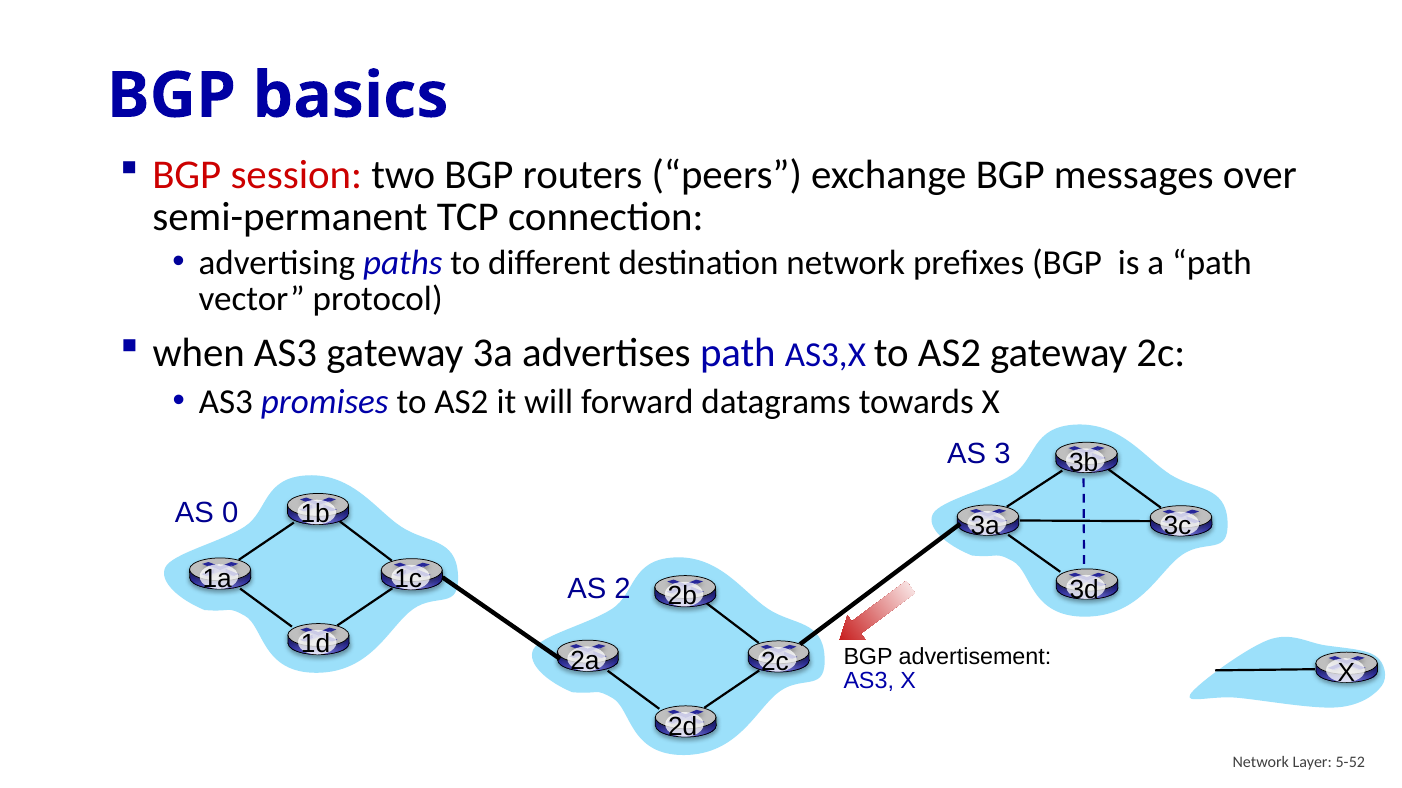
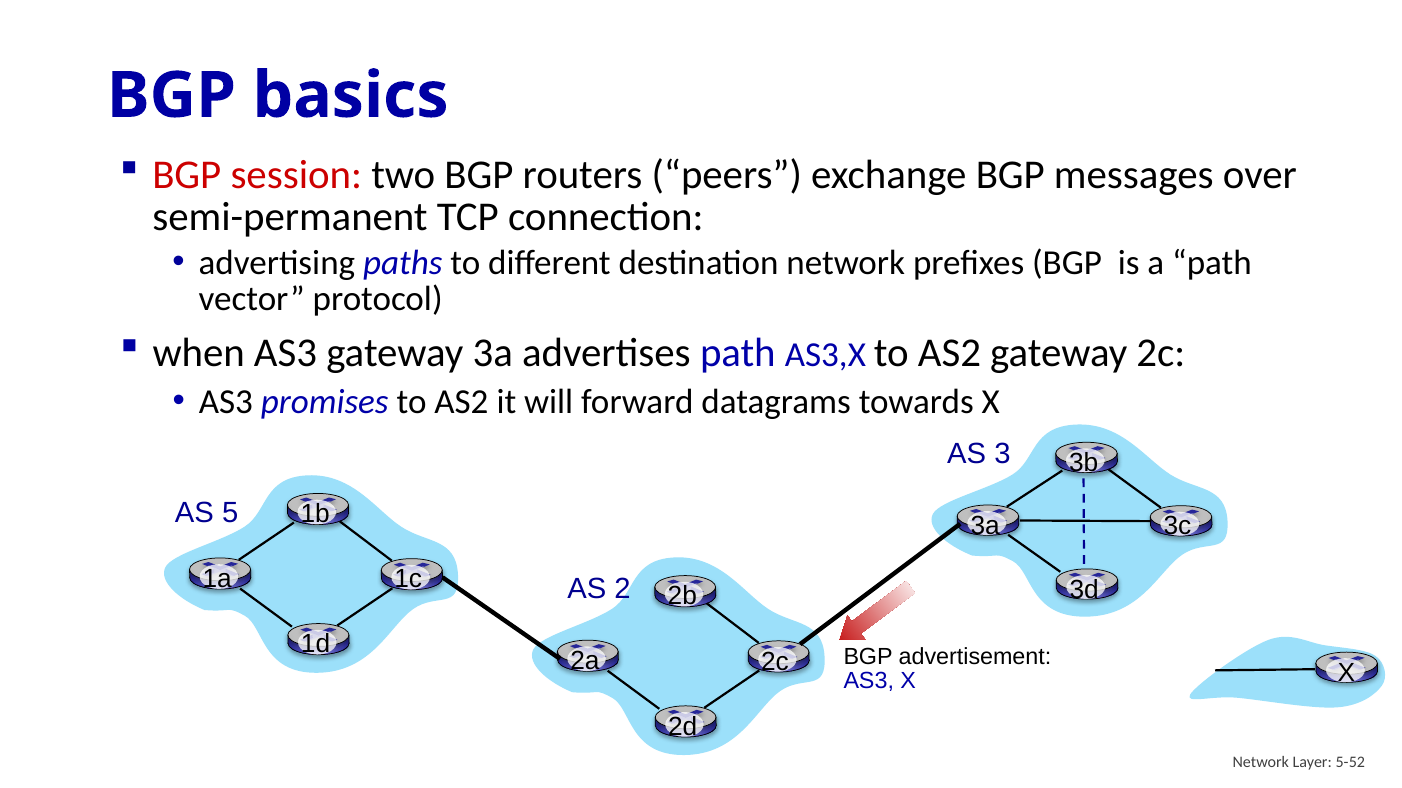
0: 0 -> 5 (230, 513)
